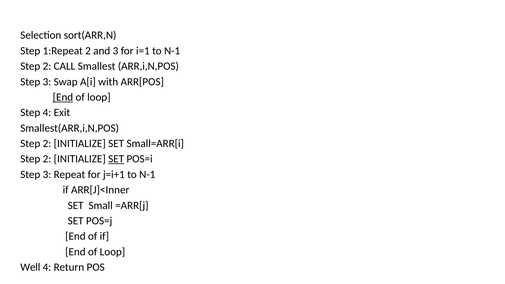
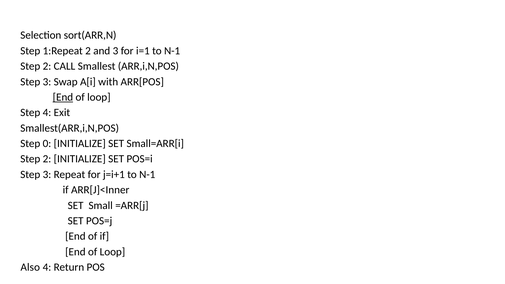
2: 2 -> 0 (47, 144)
SET underline: present -> none (116, 159)
Well: Well -> Also (30, 267)
